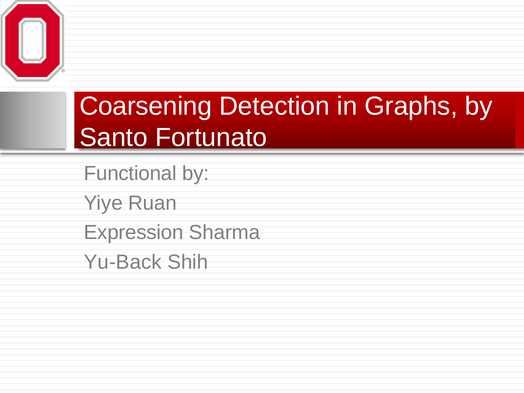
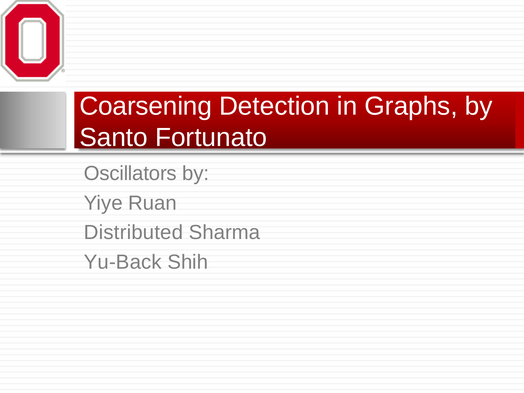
Functional: Functional -> Oscillators (130, 173)
Expression: Expression -> Distributed (133, 233)
